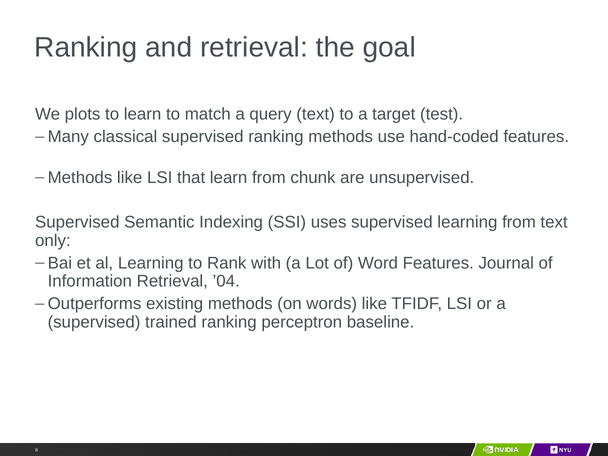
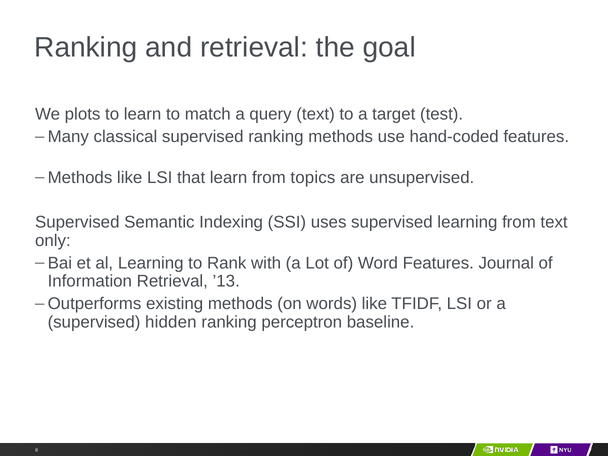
chunk: chunk -> topics (313, 177)
’04: ’04 -> ’13 (226, 281)
trained: trained -> hidden (171, 322)
